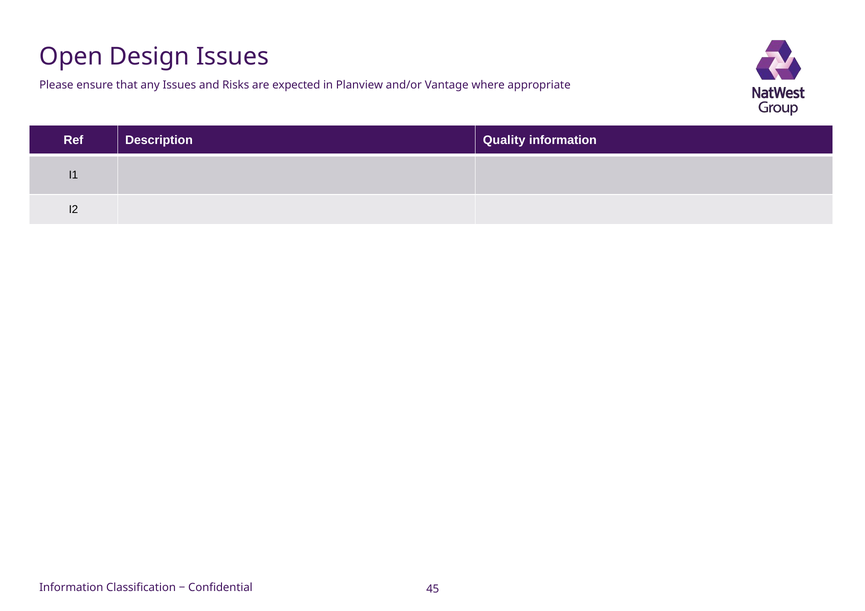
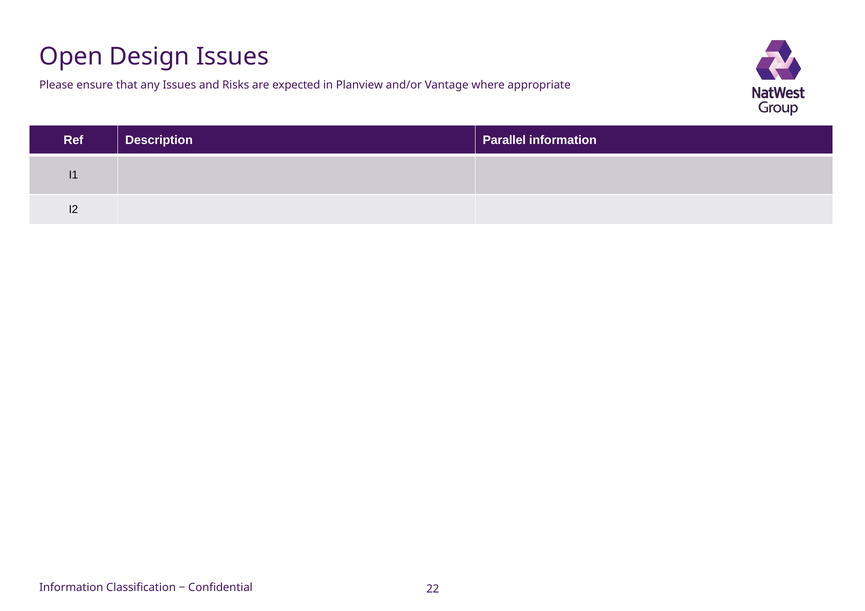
Quality: Quality -> Parallel (504, 140)
45: 45 -> 22 (433, 590)
